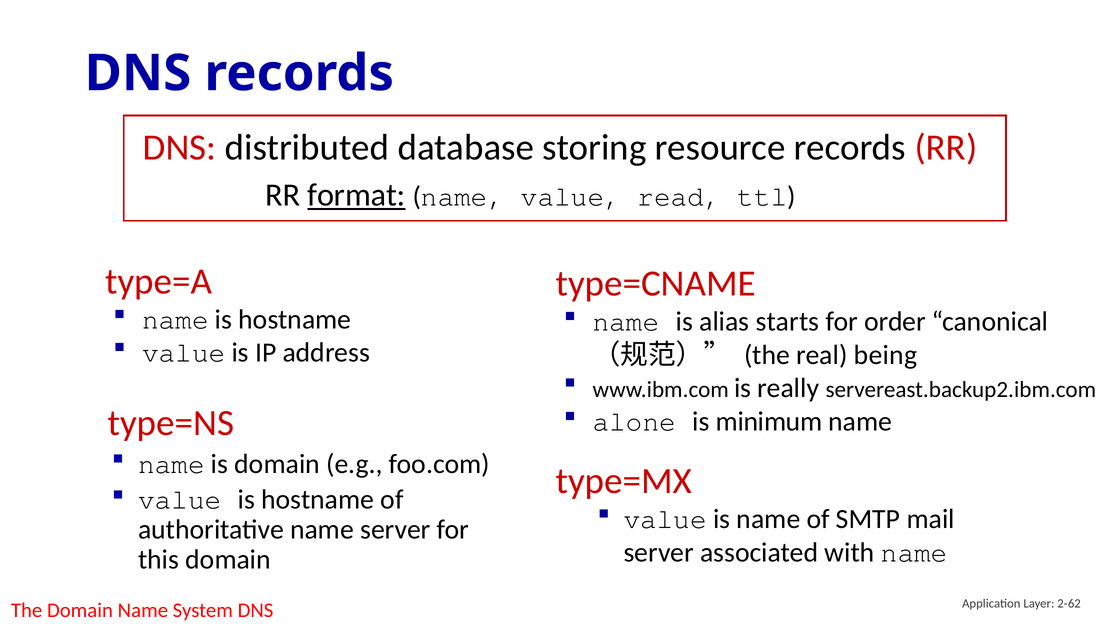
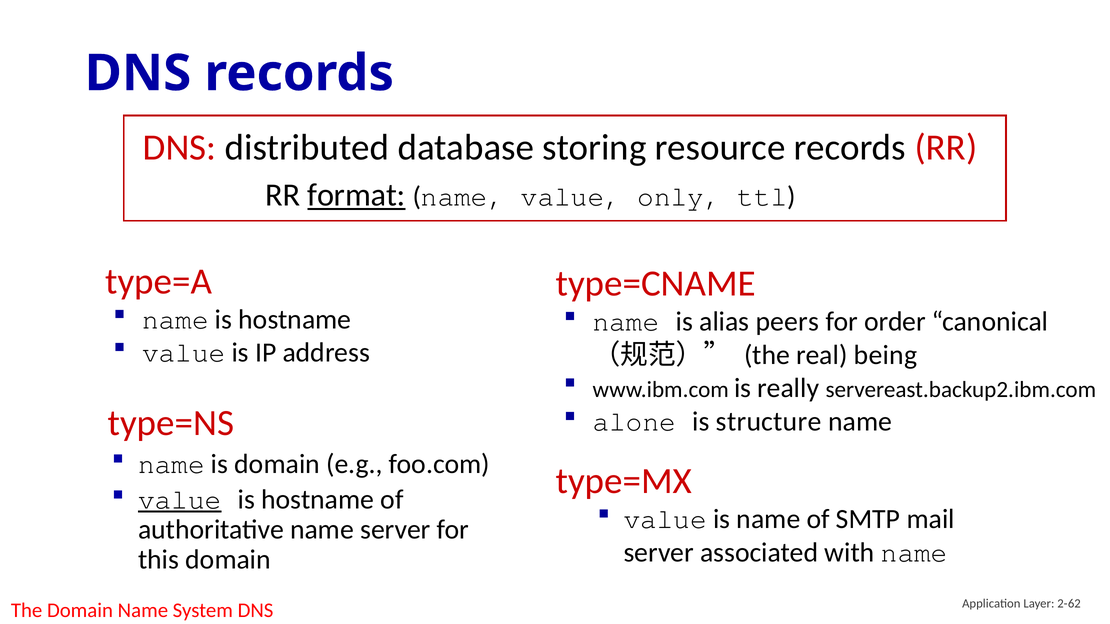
read: read -> only (679, 197)
starts: starts -> peers (787, 322)
minimum: minimum -> structure (769, 422)
value underline: none -> present (180, 500)
